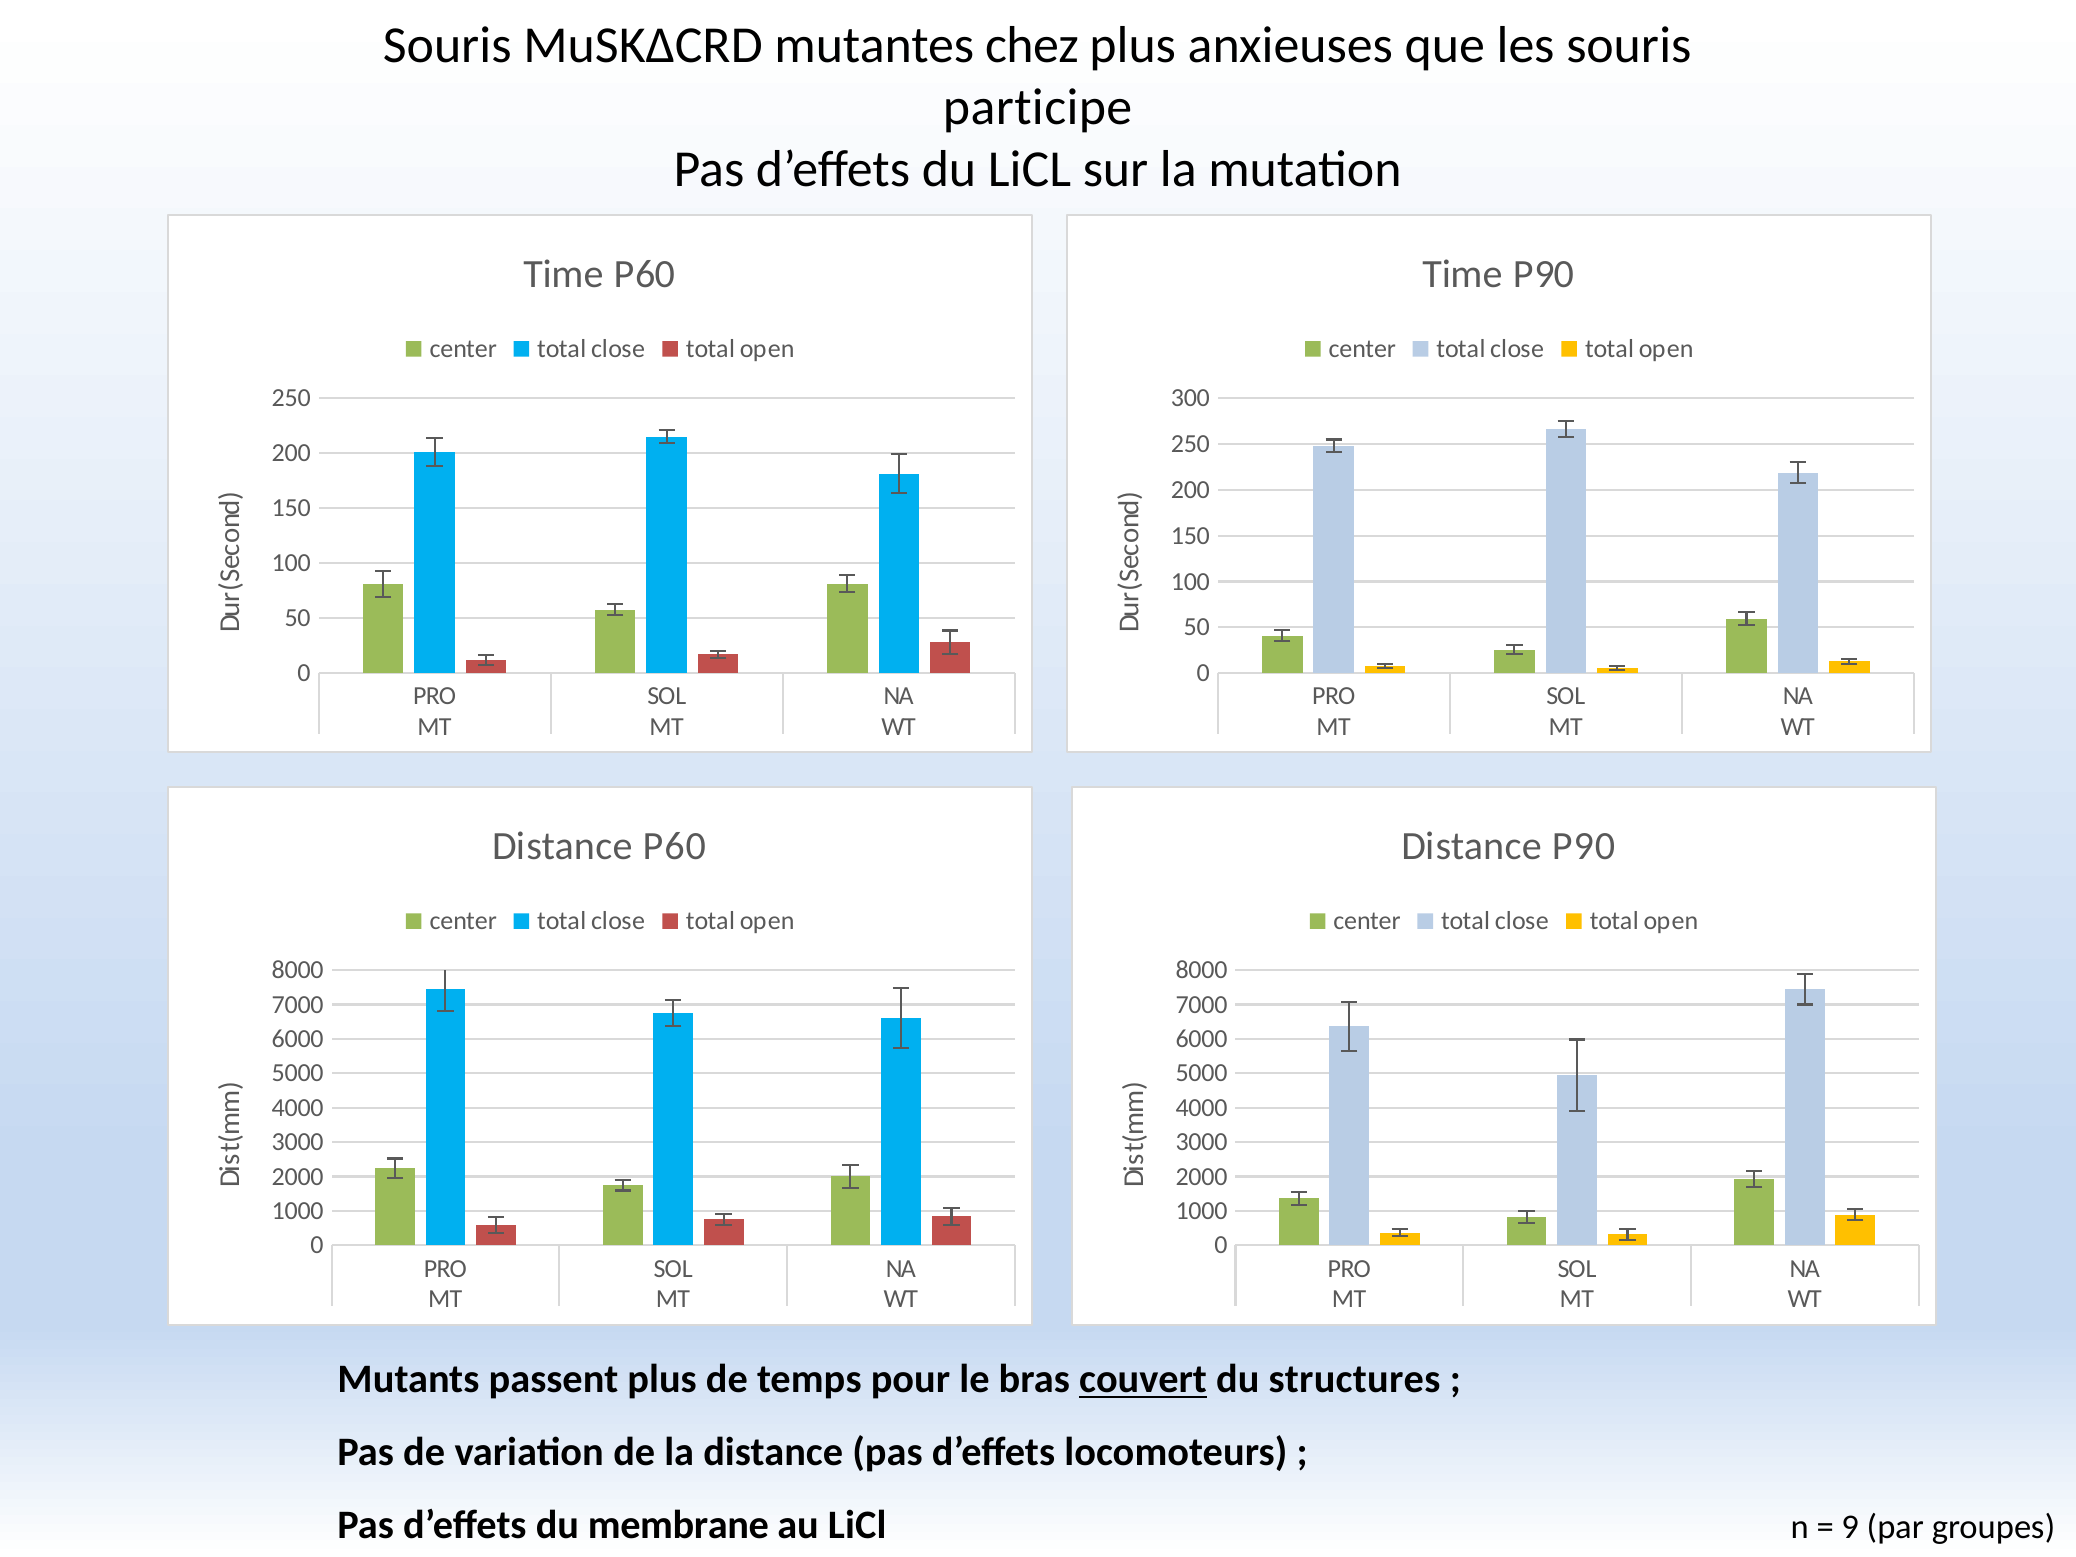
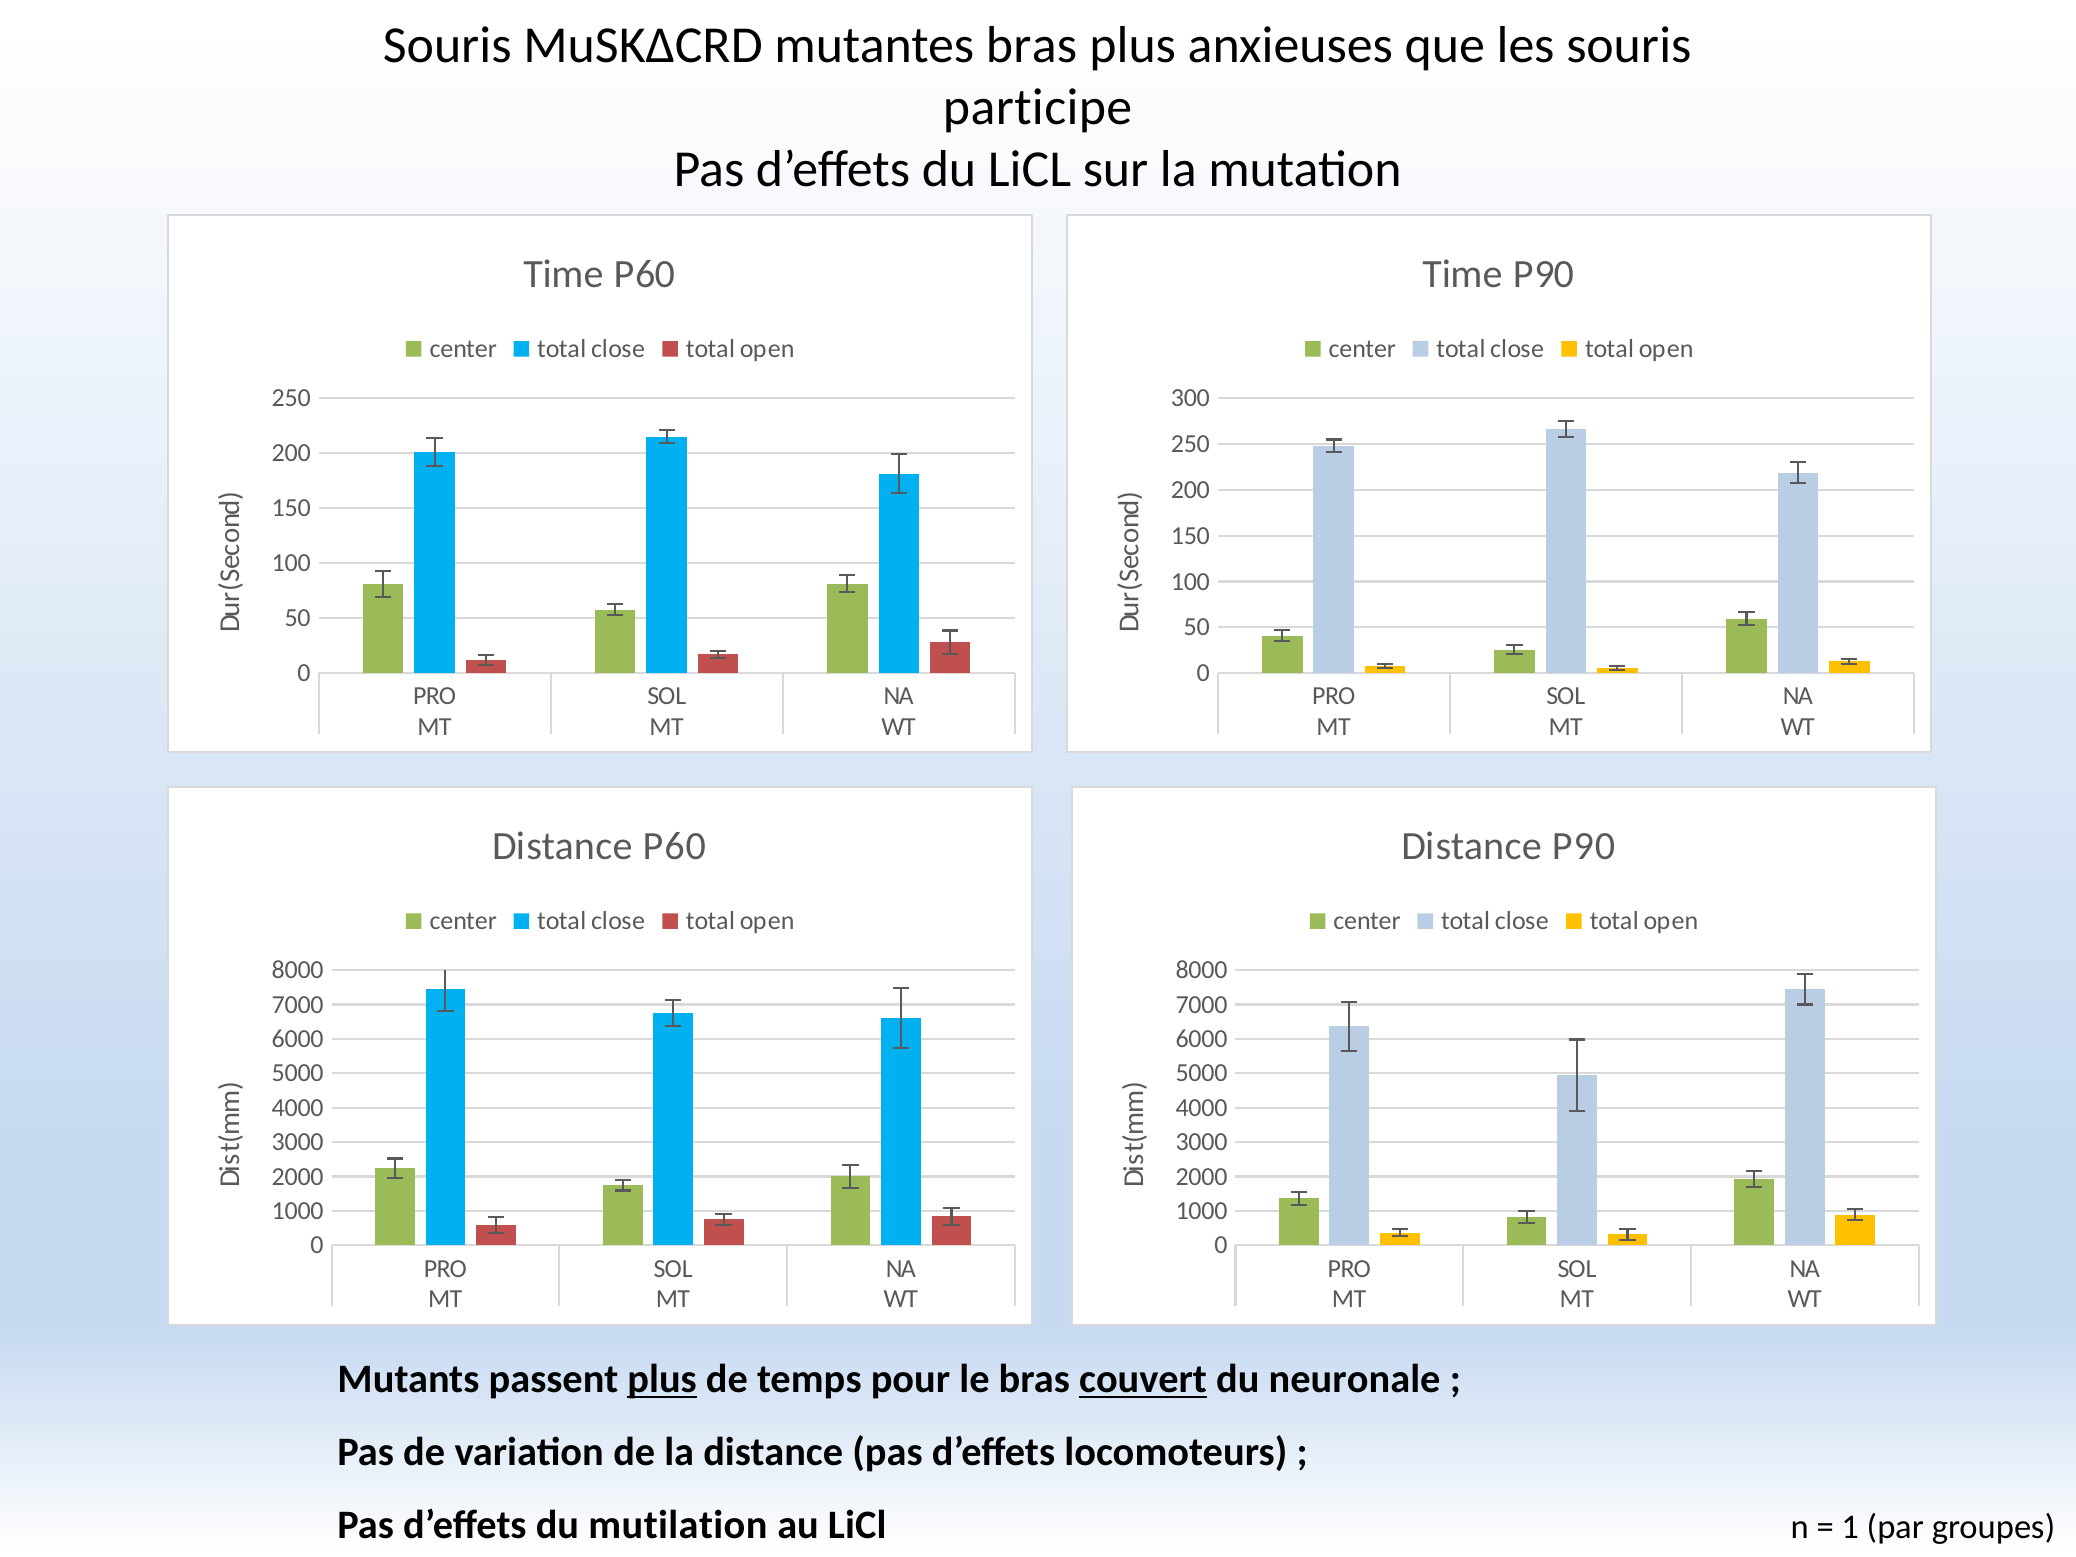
mutantes chez: chez -> bras (1032, 45)
plus underline: none -> present (662, 1379)
structures: structures -> neuronale (1355, 1379)
membrane: membrane -> mutilation (678, 1525)
9: 9 -> 1 (1850, 1527)
